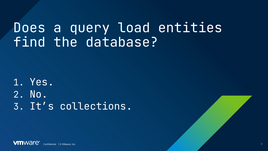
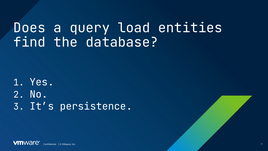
collections: collections -> persistence (96, 106)
